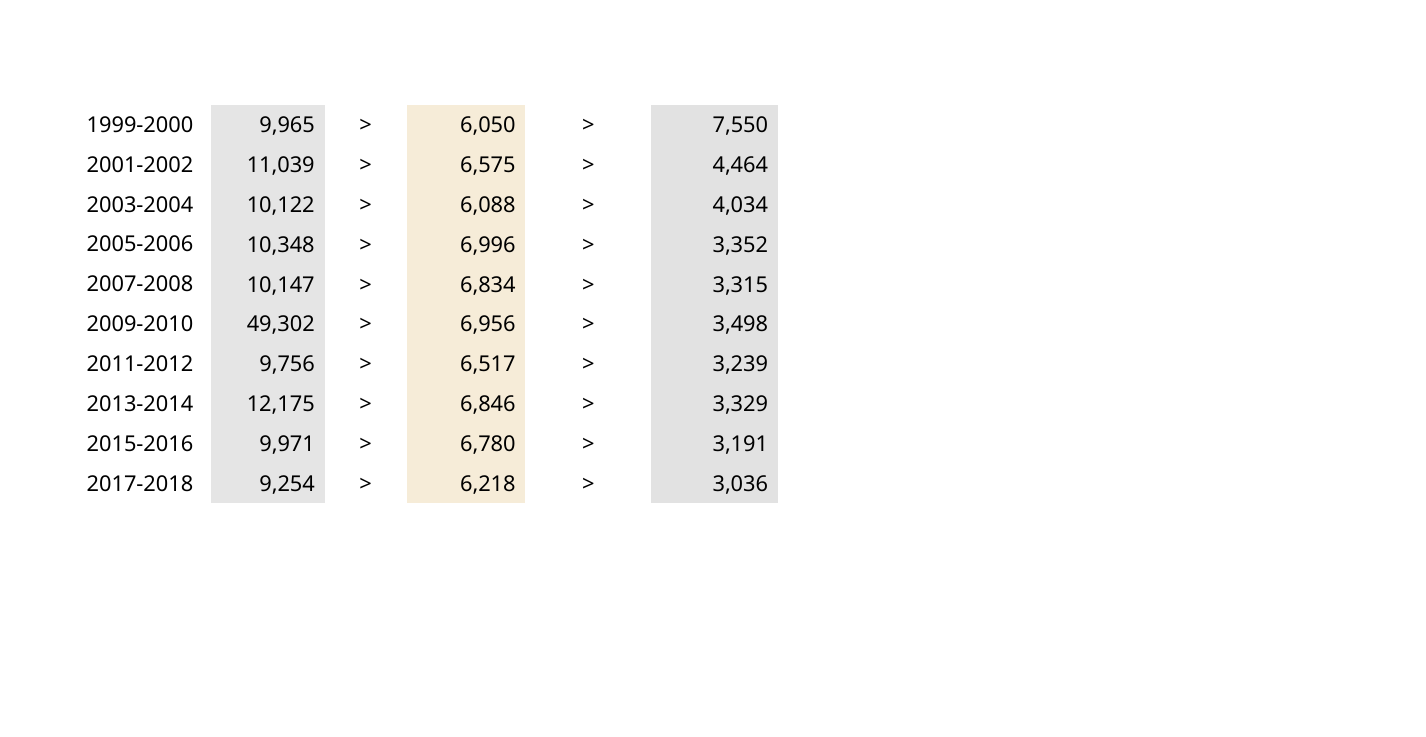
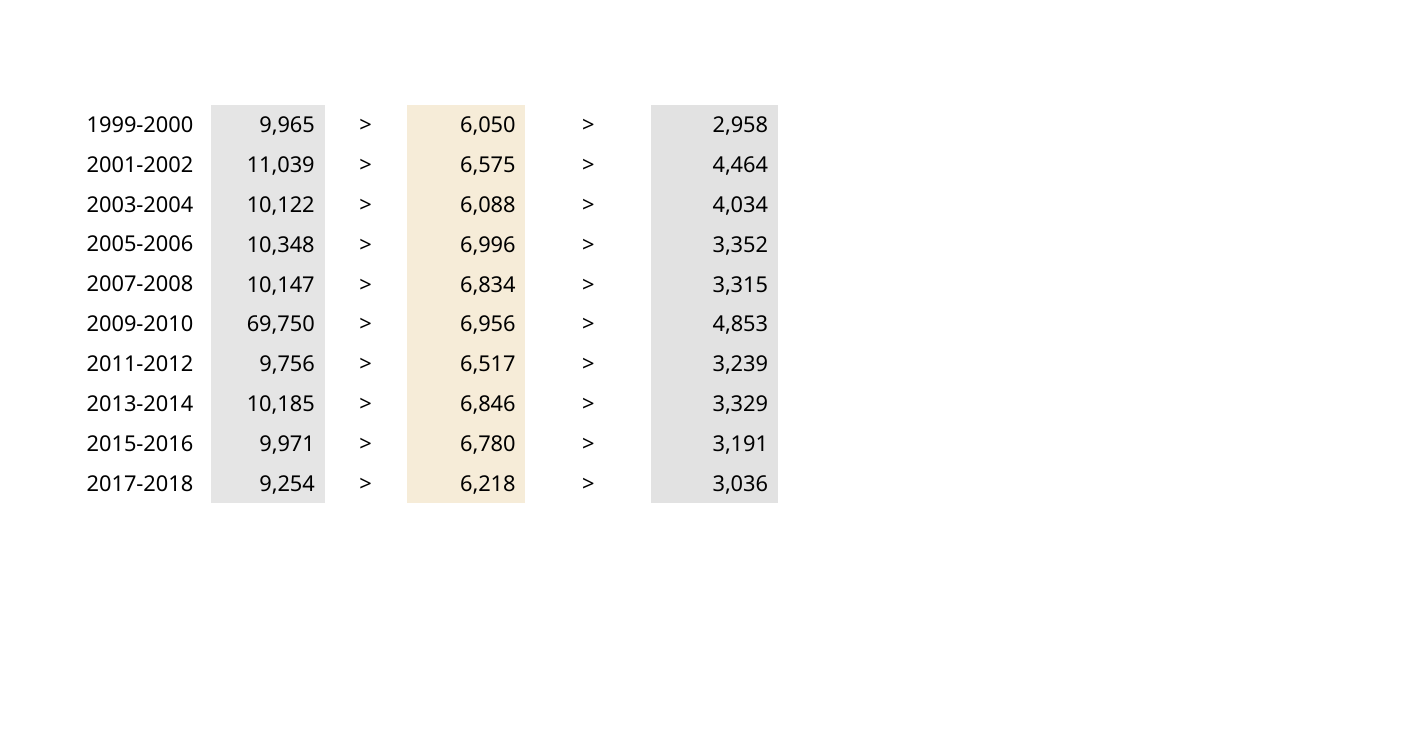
7,550: 7,550 -> 2,958 (740, 126)
49,302: 49,302 -> 69,750 (281, 325)
3,498: 3,498 -> 4,853 (740, 325)
12,175: 12,175 -> 10,185 (281, 404)
